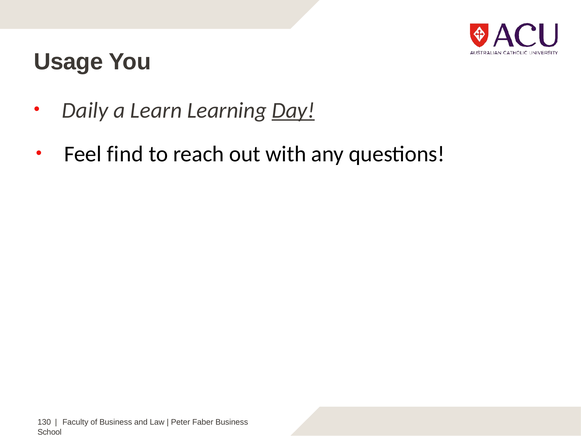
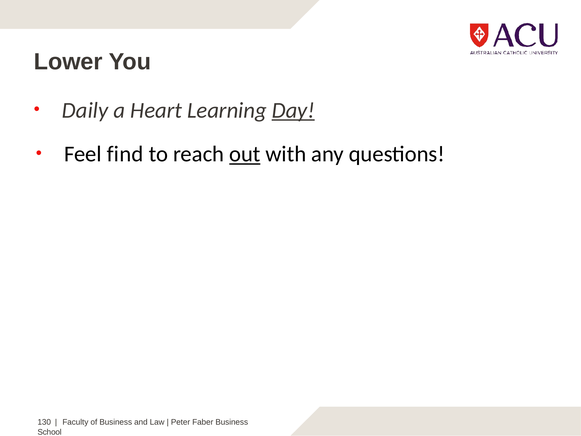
Usage: Usage -> Lower (68, 62)
Learn: Learn -> Heart (156, 110)
out underline: none -> present (245, 154)
